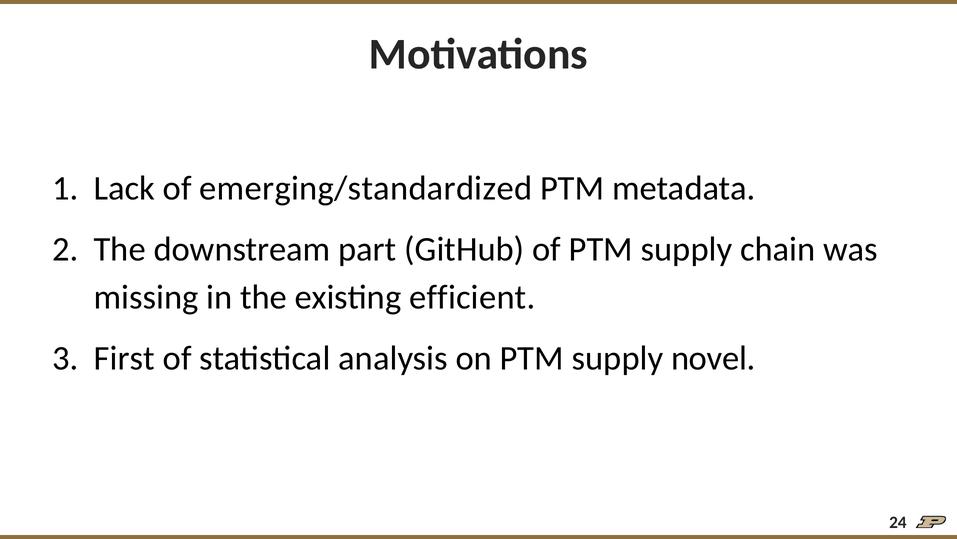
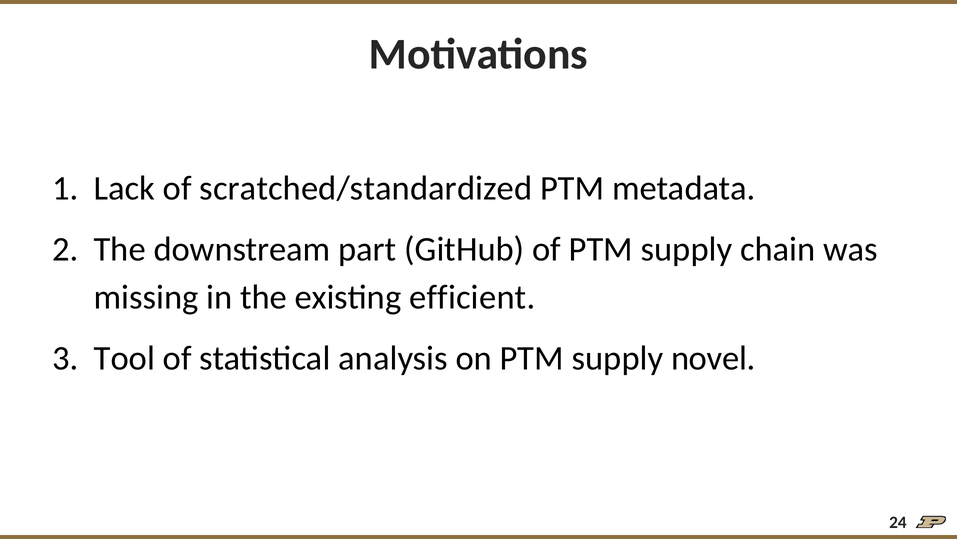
emerging/standardized: emerging/standardized -> scratched/standardized (366, 188)
First: First -> Tool (124, 358)
